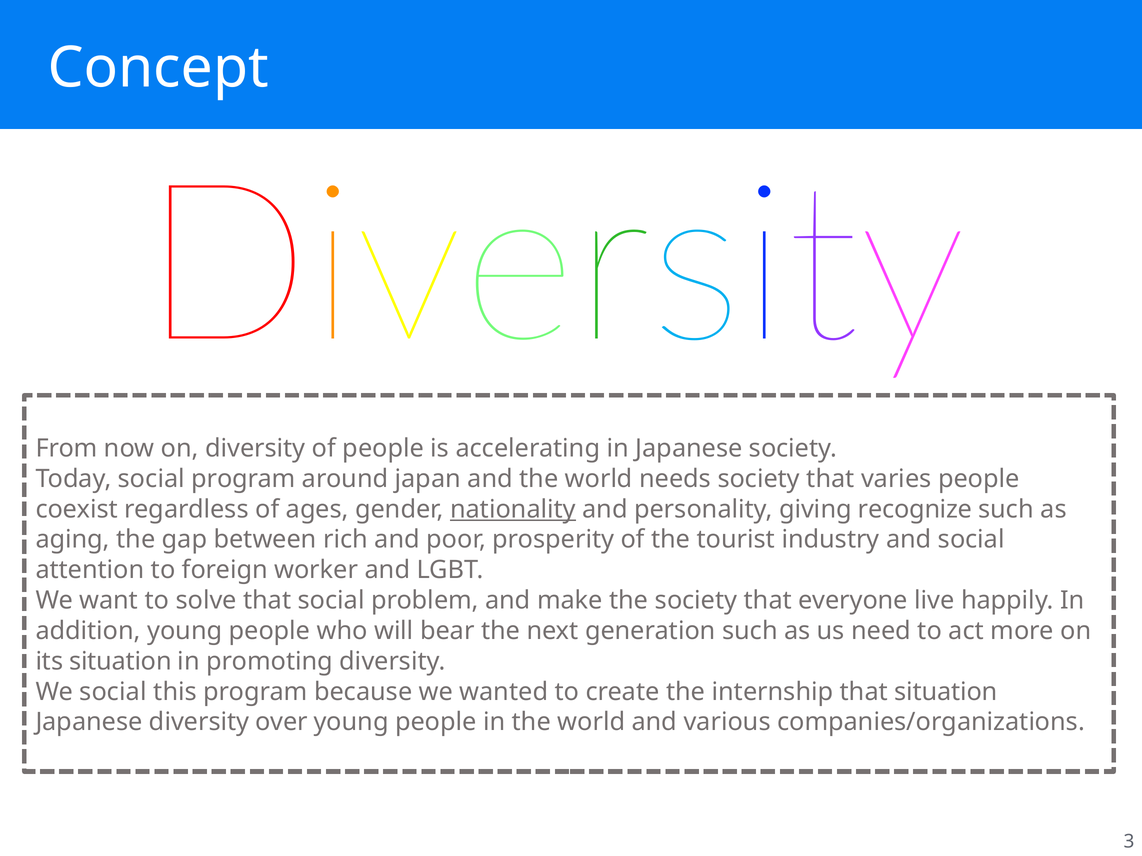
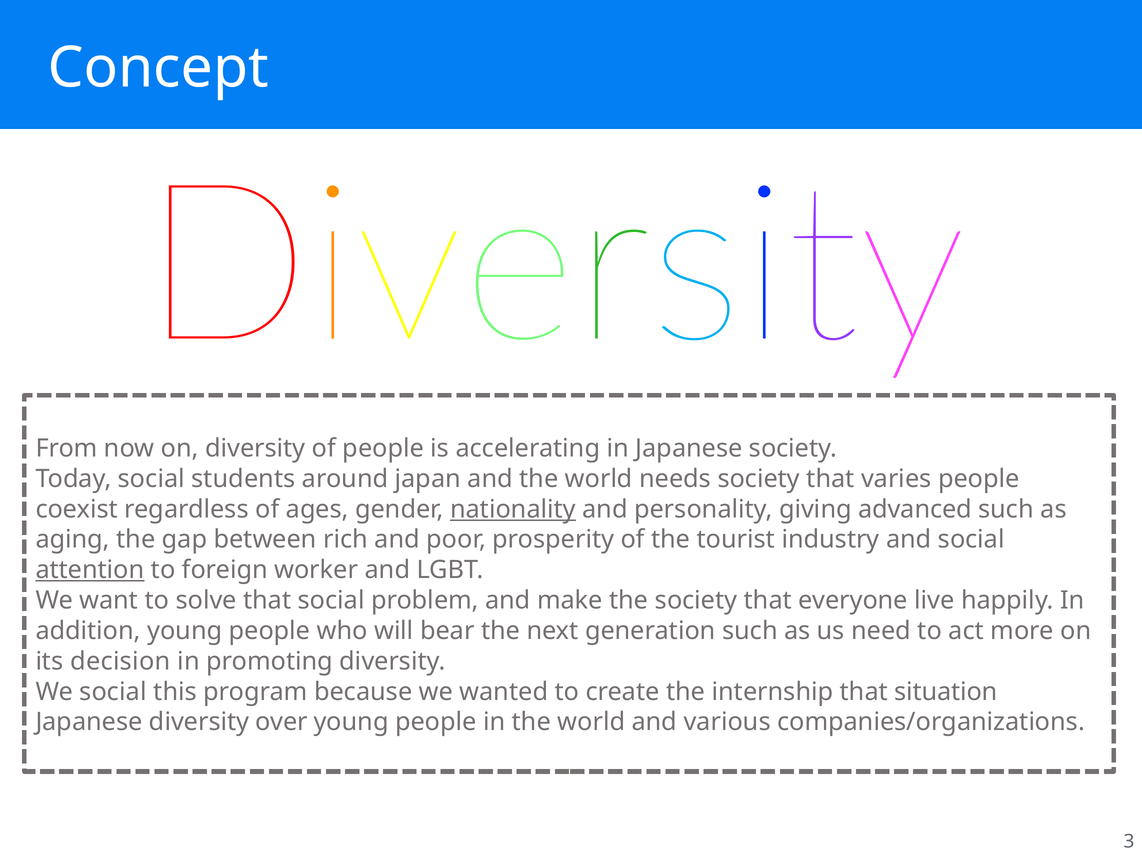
social program: program -> students (243, 479)
recognize: recognize -> advanced (915, 509)
attention underline: none -> present (90, 570)
its situation: situation -> decision (120, 662)
